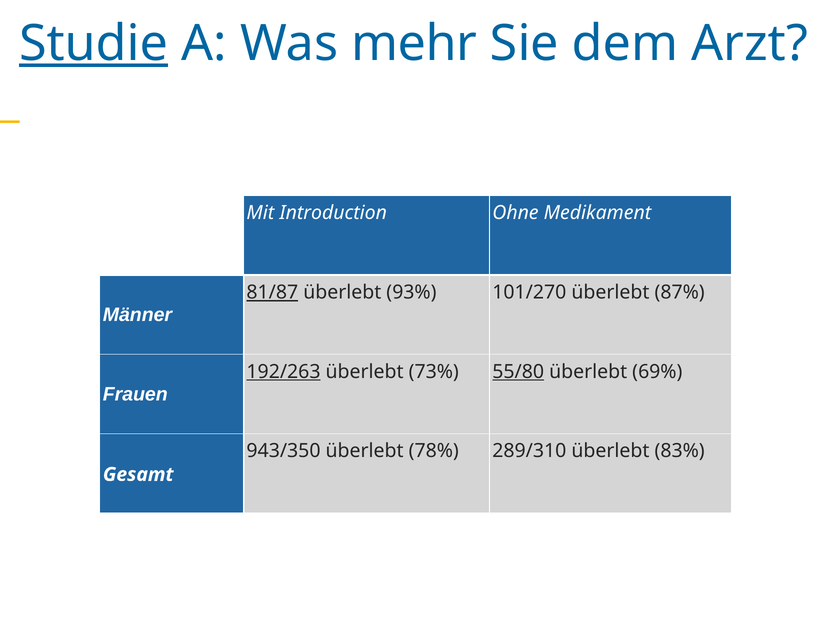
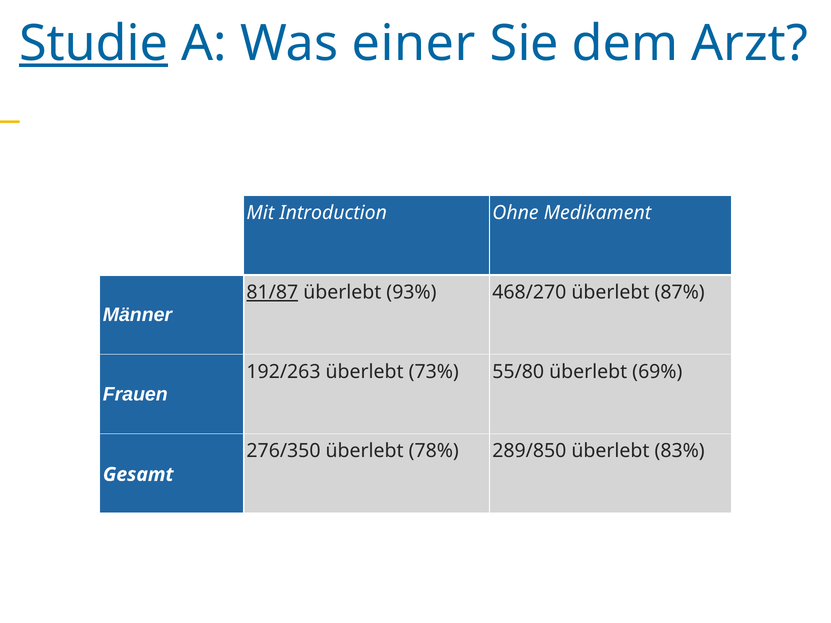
mehr: mehr -> einer (414, 44)
101/270: 101/270 -> 468/270 (529, 292)
192/263 underline: present -> none (284, 372)
55/80 underline: present -> none (518, 372)
943/350: 943/350 -> 276/350 (284, 451)
289/310: 289/310 -> 289/850 (529, 451)
